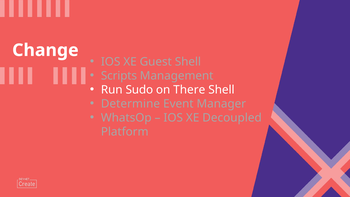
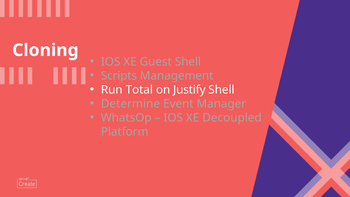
Change: Change -> Cloning (45, 50)
Sudo: Sudo -> Total (139, 90)
There: There -> Justify (189, 90)
